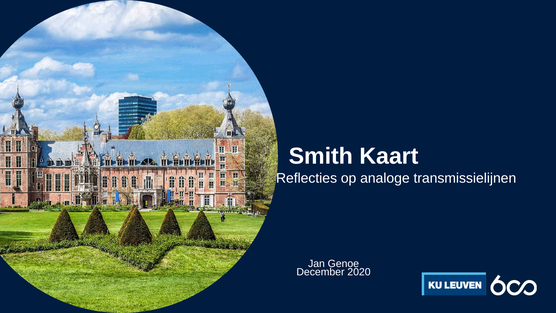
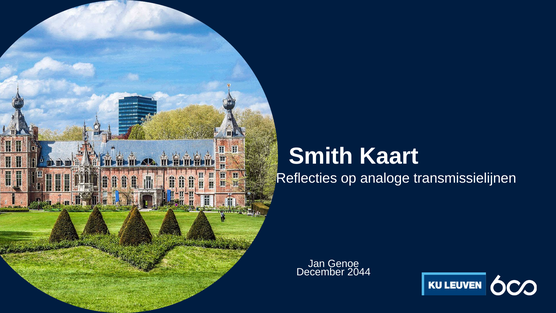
2020: 2020 -> 2044 (359, 272)
